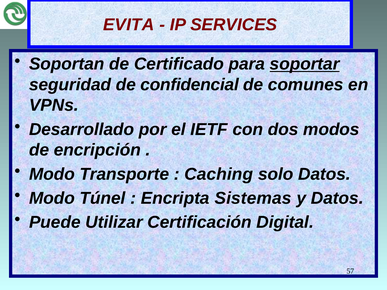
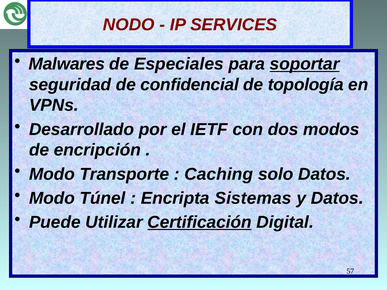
EVITA: EVITA -> NODO (129, 25)
Soportan: Soportan -> Malwares (67, 64)
Certificado: Certificado -> Especiales (179, 64)
comunes: comunes -> topología (306, 85)
Certificación underline: none -> present (200, 222)
